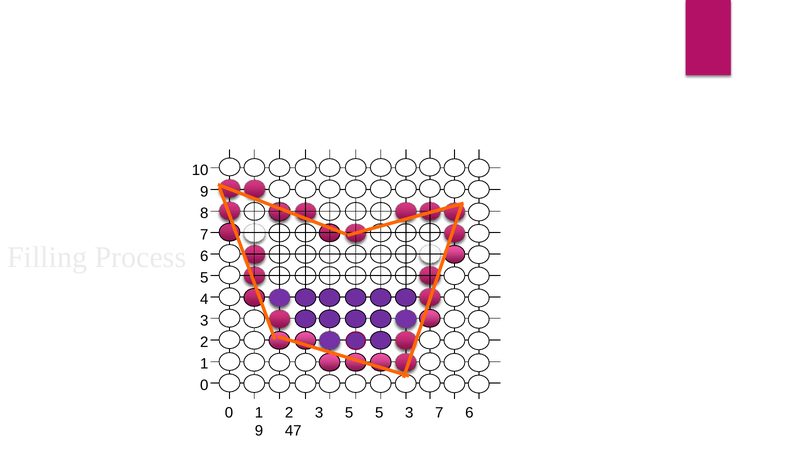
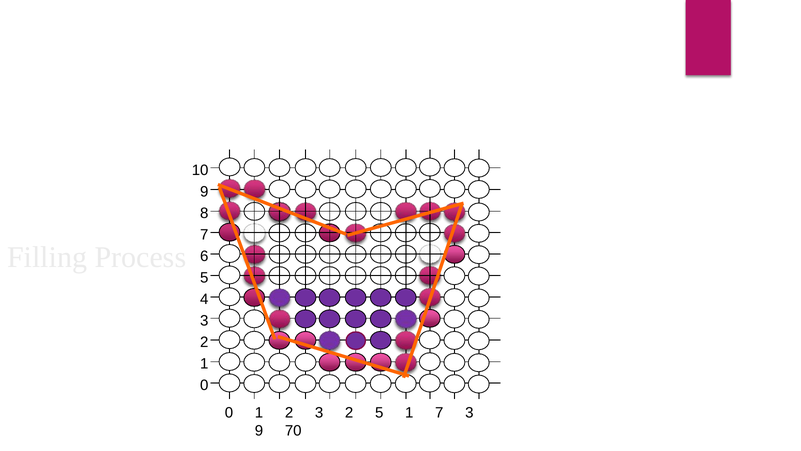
2 3 5: 5 -> 2 (349, 412)
5 3: 3 -> 1 (409, 412)
6: 6 -> 3 (469, 412)
47: 47 -> 70 (293, 430)
